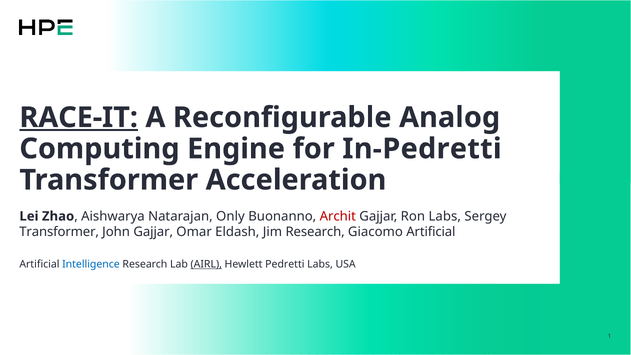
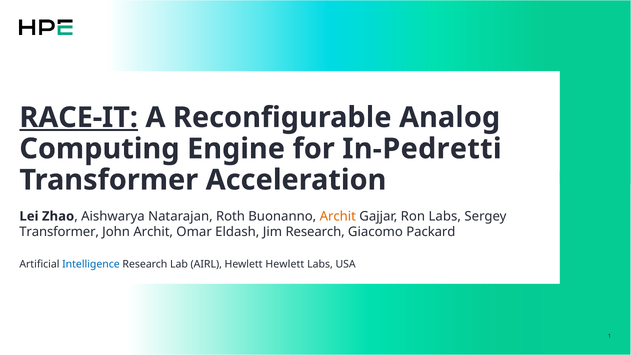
Only: Only -> Roth (231, 216)
Archit colour: red -> orange (338, 216)
John Gajjar: Gajjar -> Archit (153, 232)
Giacomo Artificial: Artificial -> Packard (431, 232)
AIRL underline: present -> none (206, 264)
Hewlett Pedretti: Pedretti -> Hewlett (285, 264)
